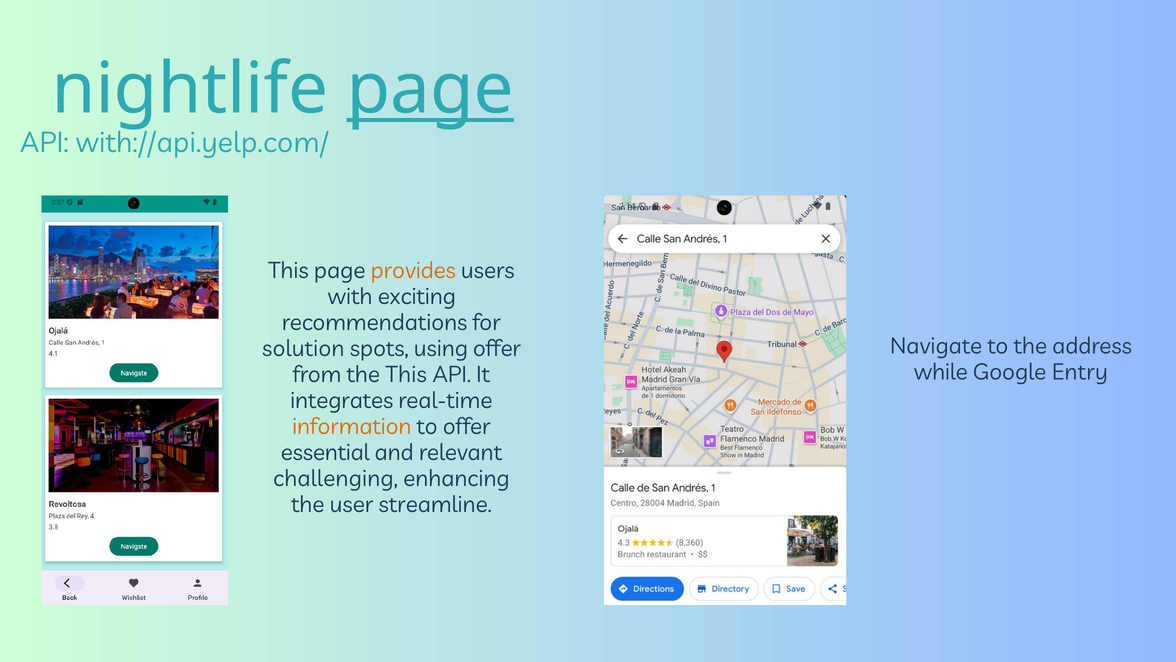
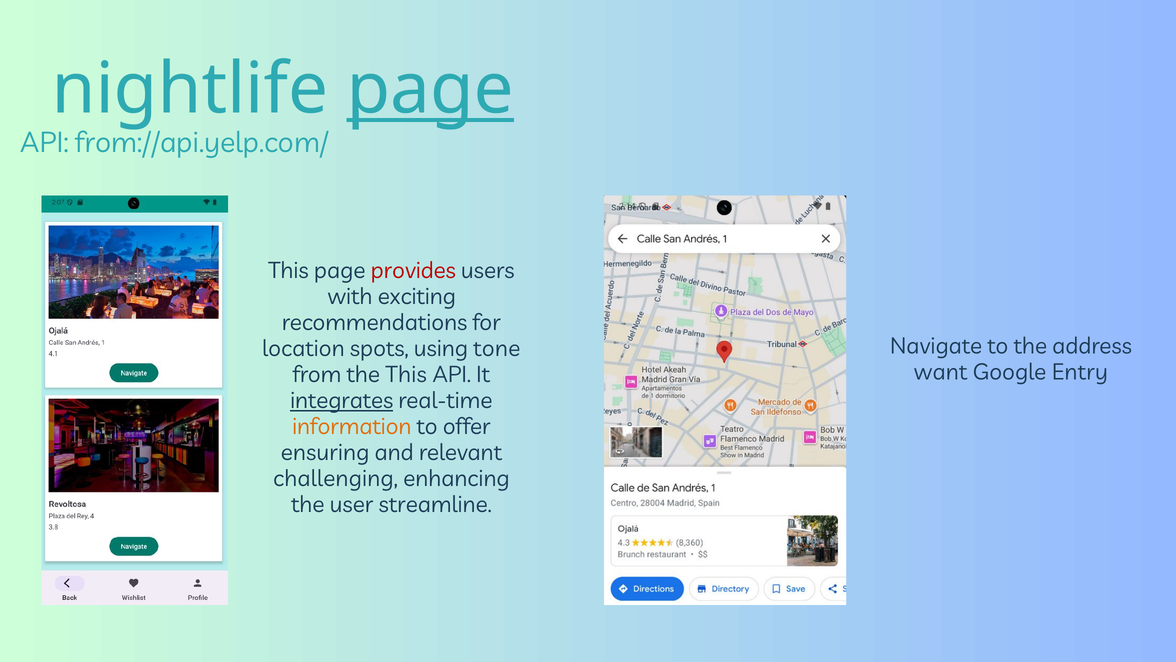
with://api.yelp.com/: with://api.yelp.com/ -> from://api.yelp.com/ (202, 143)
provides colour: orange -> red (413, 271)
solution: solution -> location (303, 349)
using offer: offer -> tone (497, 349)
while: while -> want (940, 372)
integrates underline: none -> present (342, 401)
essential: essential -> ensuring (325, 453)
